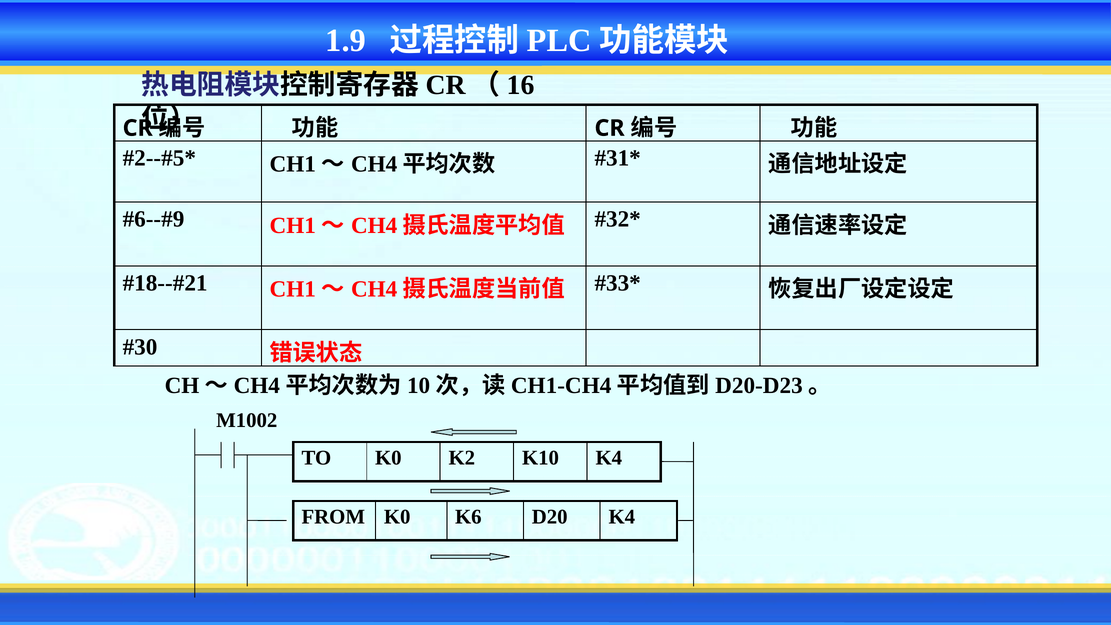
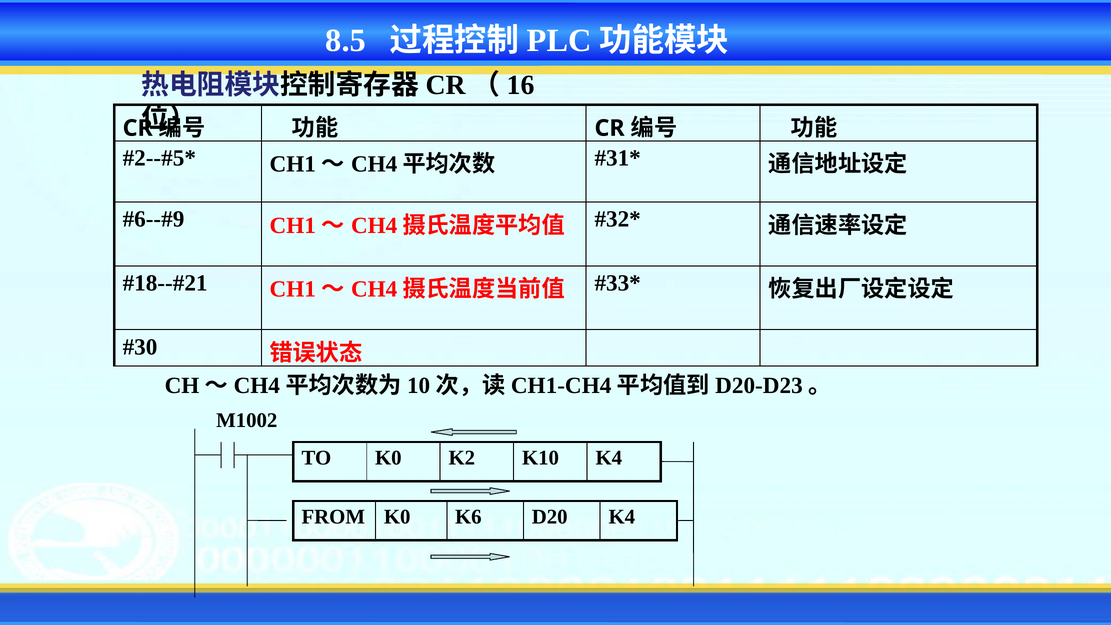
1.9: 1.9 -> 8.5 (346, 41)
